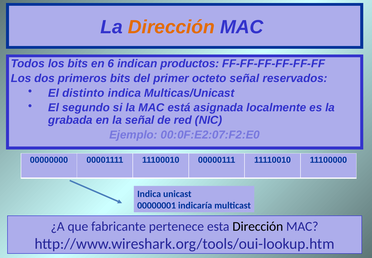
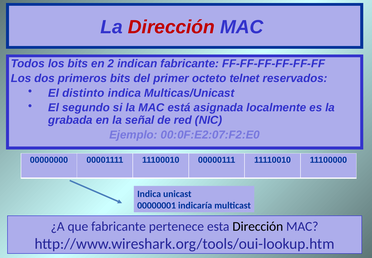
Dirección colour: orange -> red (171, 27)
6: 6 -> 2 (111, 64)
indican productos: productos -> fabricante (190, 64)
octeto señal: señal -> telnet (245, 78)
